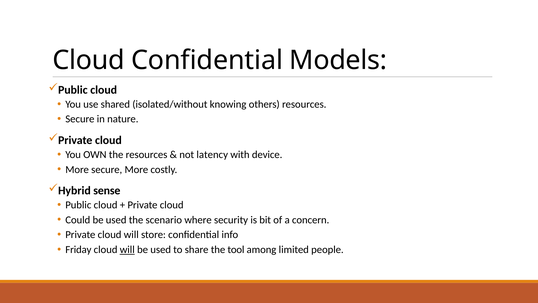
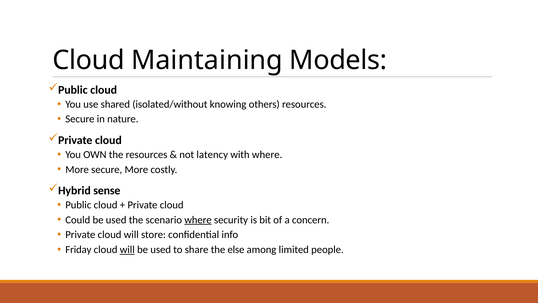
Cloud Confidential: Confidential -> Maintaining (207, 60)
with device: device -> where (267, 154)
where underline: none -> present (198, 220)
tool: tool -> else (236, 249)
